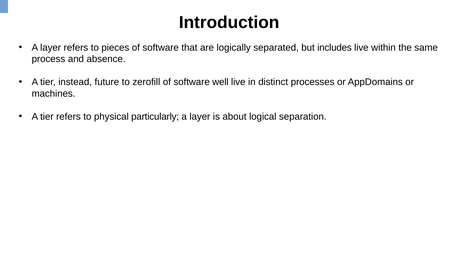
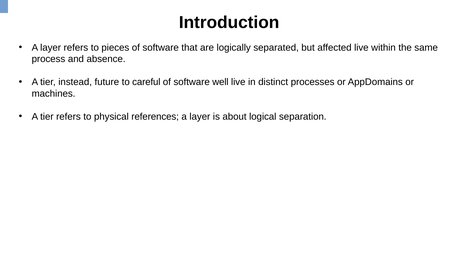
includes: includes -> affected (334, 48)
zerofill: zerofill -> careful (146, 82)
particularly: particularly -> references (155, 117)
